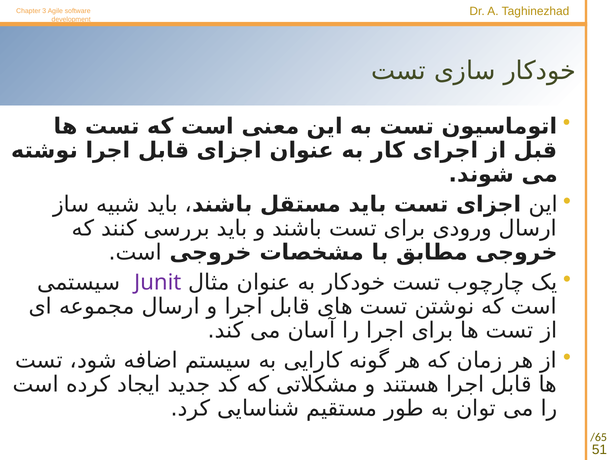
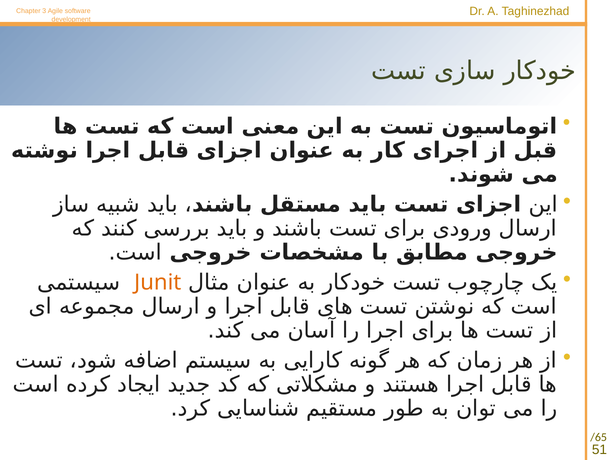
Junit colour: purple -> orange (158, 282)
